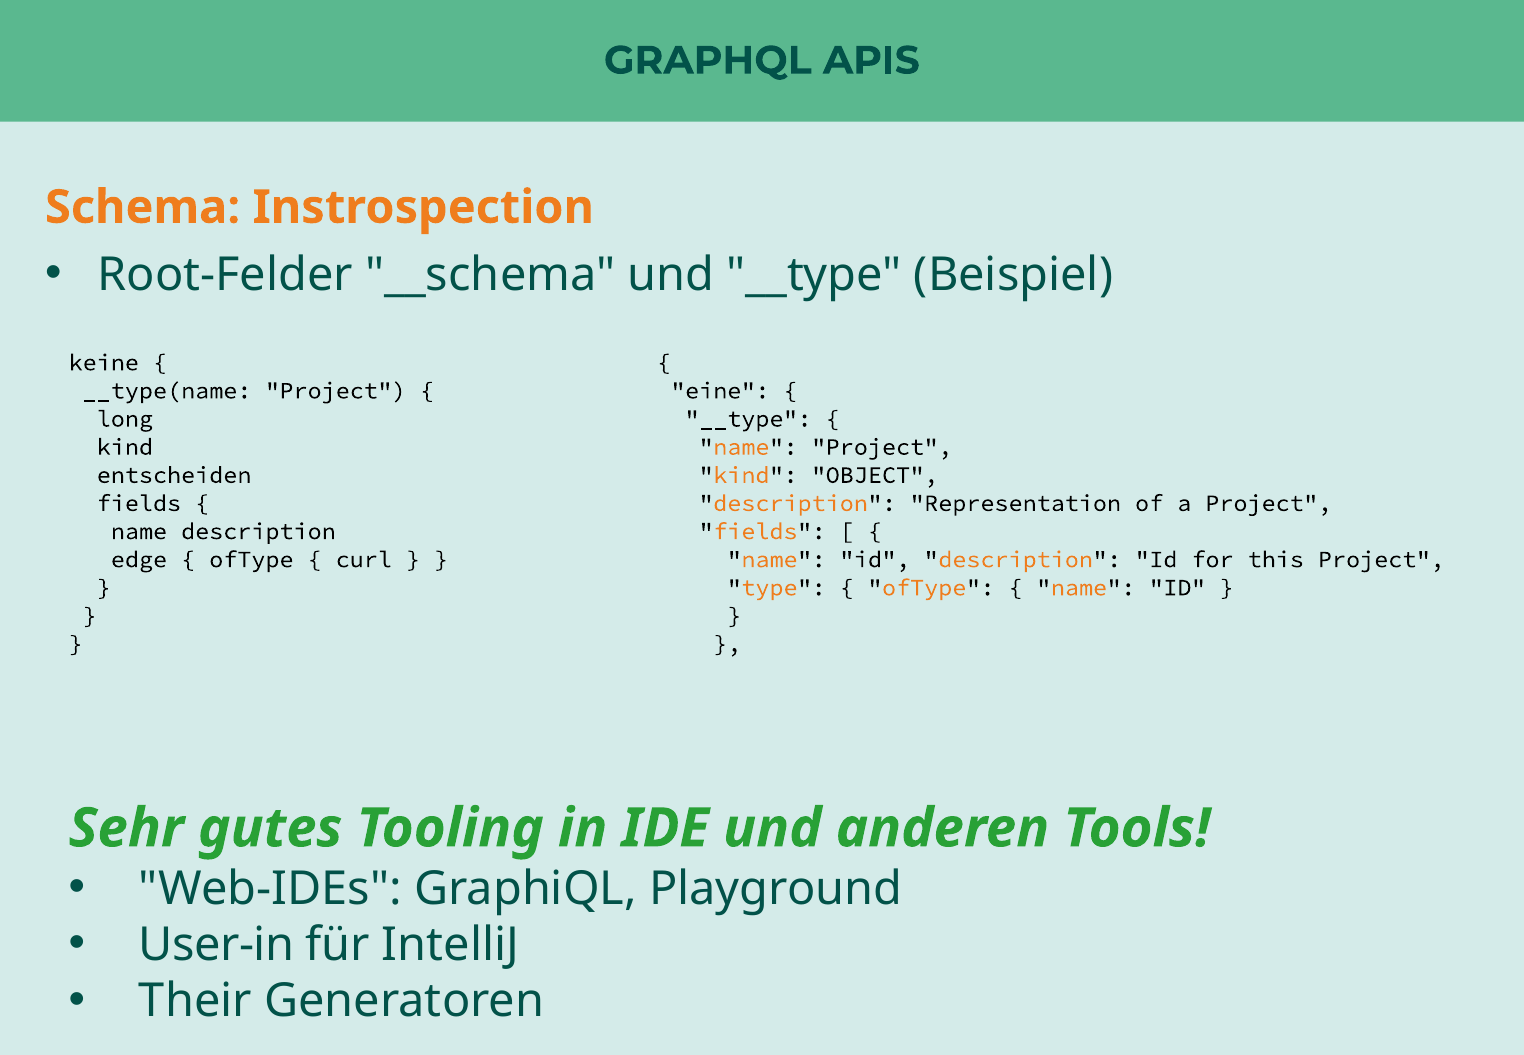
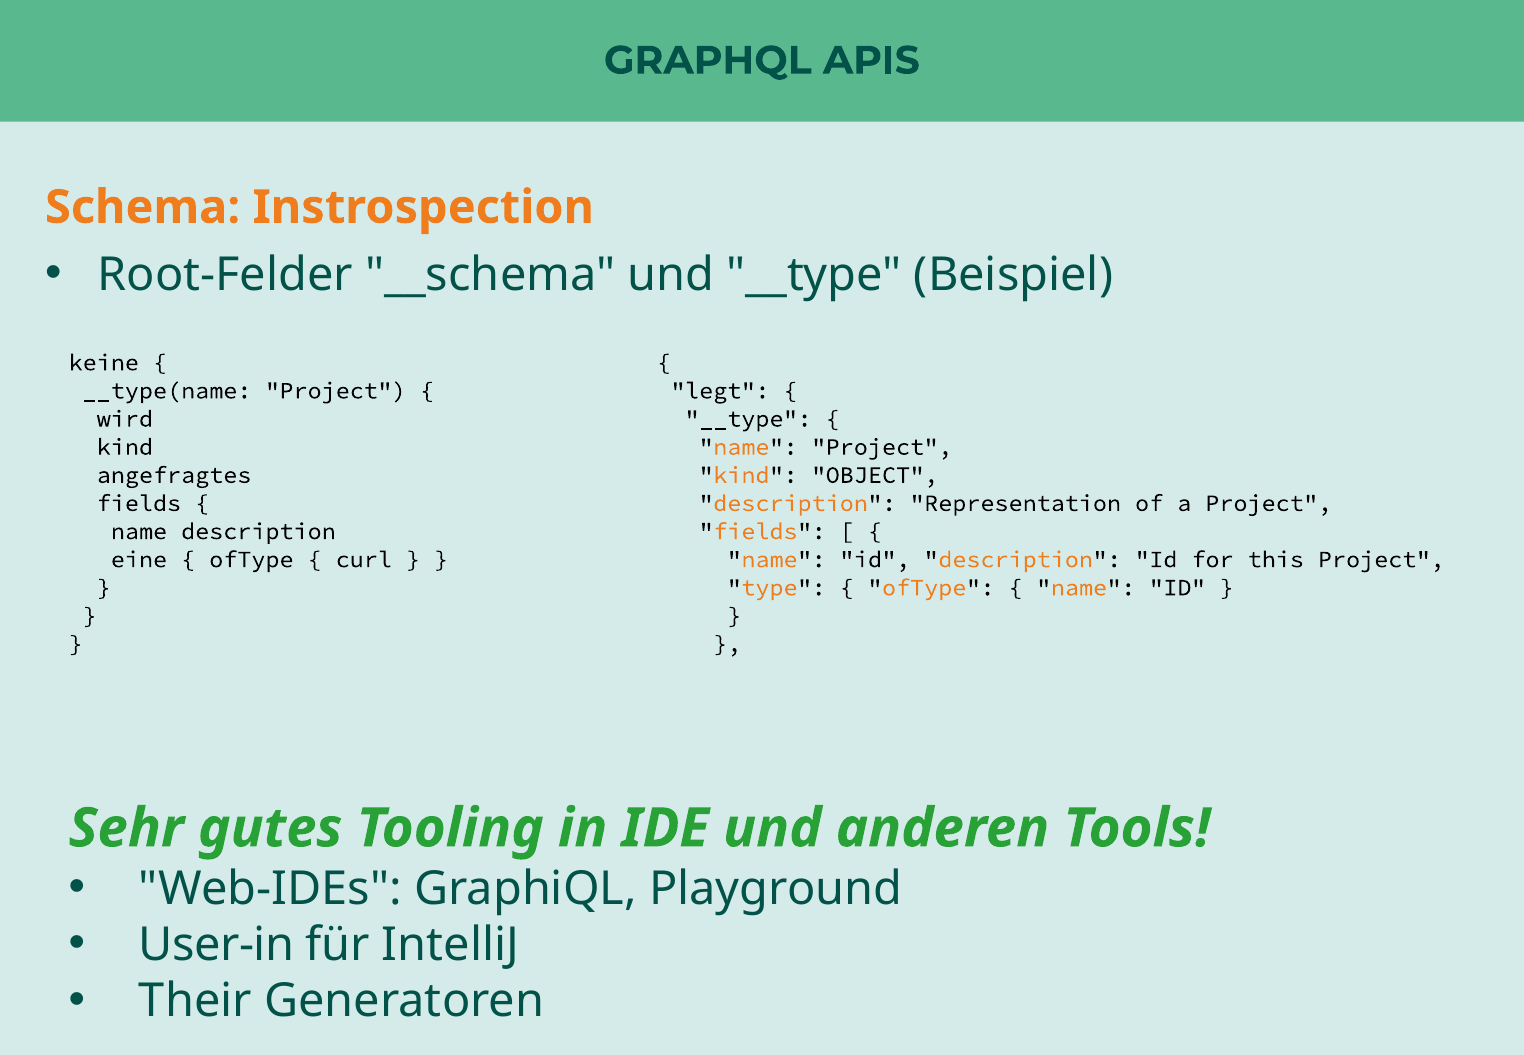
eine: eine -> legt (720, 391)
long: long -> wird (125, 419)
entscheiden: entscheiden -> angefragtes (174, 475)
edge: edge -> eine (139, 560)
